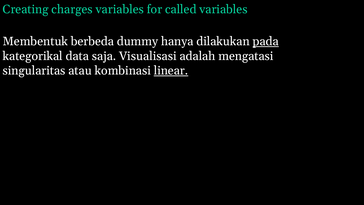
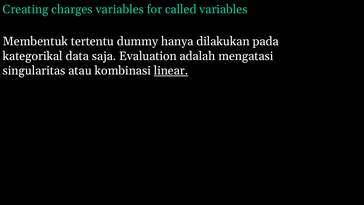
berbeda: berbeda -> tertentu (92, 41)
pada underline: present -> none (266, 41)
Visualisasi: Visualisasi -> Evaluation (148, 56)
